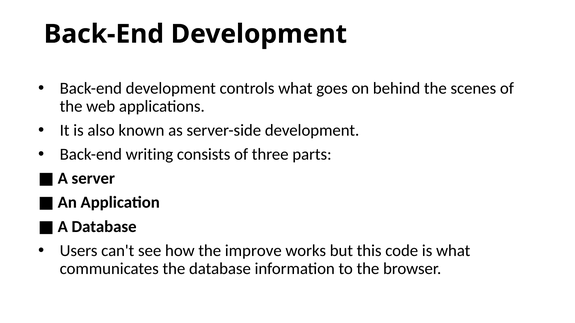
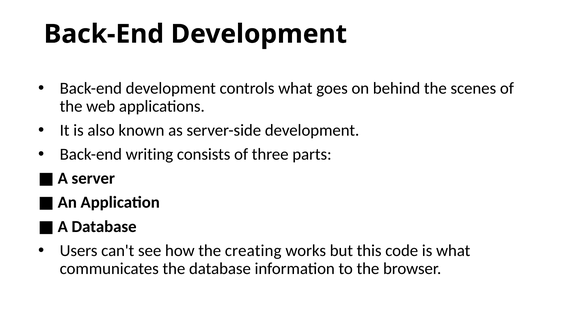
improve: improve -> creating (253, 251)
